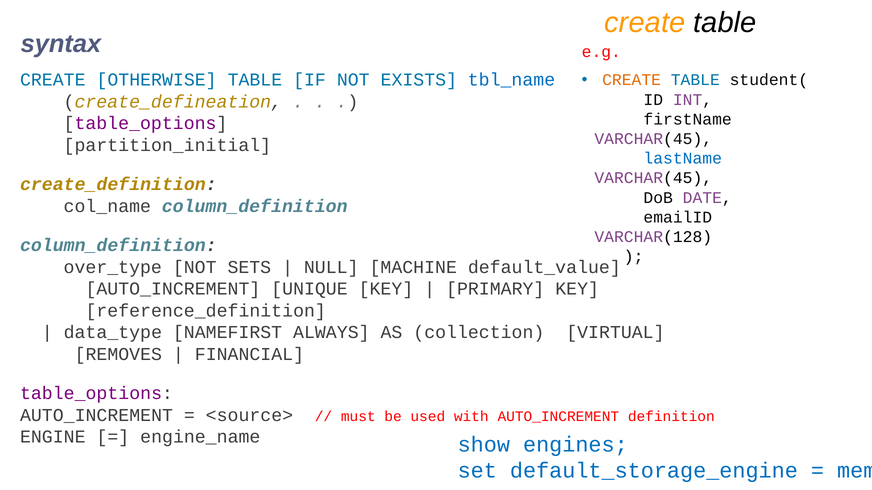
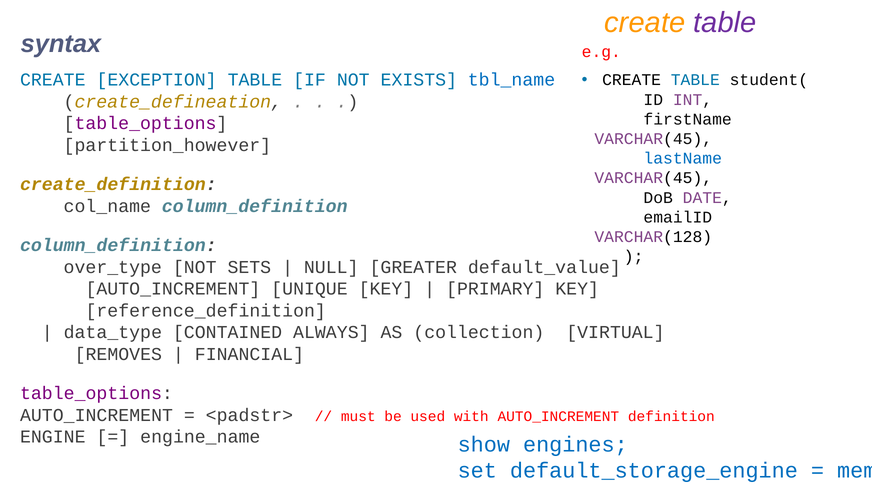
table colour: black -> purple (725, 23)
CREATE colour: orange -> black (632, 80)
OTHERWISE: OTHERWISE -> EXCEPTION (157, 80)
partition_initial: partition_initial -> partition_however (167, 145)
MACHINE: MACHINE -> GREATER (413, 267)
NAMEFIRST: NAMEFIRST -> CONTAINED (228, 333)
<source>: <source> -> <padstr> (249, 416)
